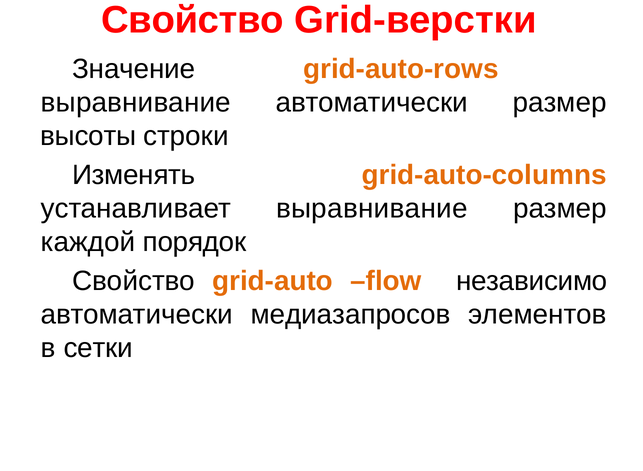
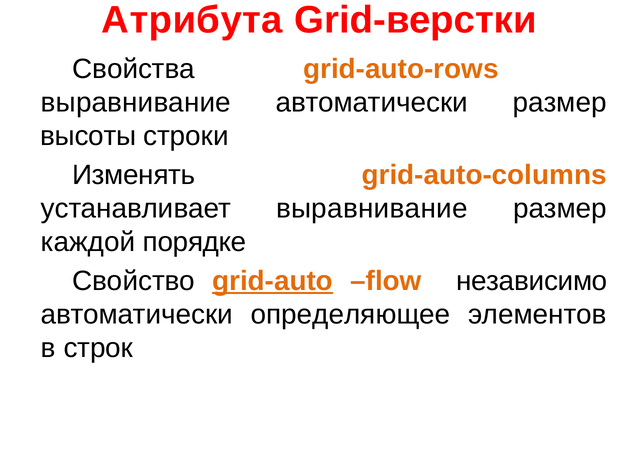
Свойство: Свойство -> Атрибута (192, 20)
Значение: Значение -> Свойства (134, 69)
порядок: порядок -> порядке (195, 242)
grid-auto underline: none -> present (273, 281)
медиазапросов: медиазапросов -> определяющее (351, 315)
сетки: сетки -> строк (98, 348)
